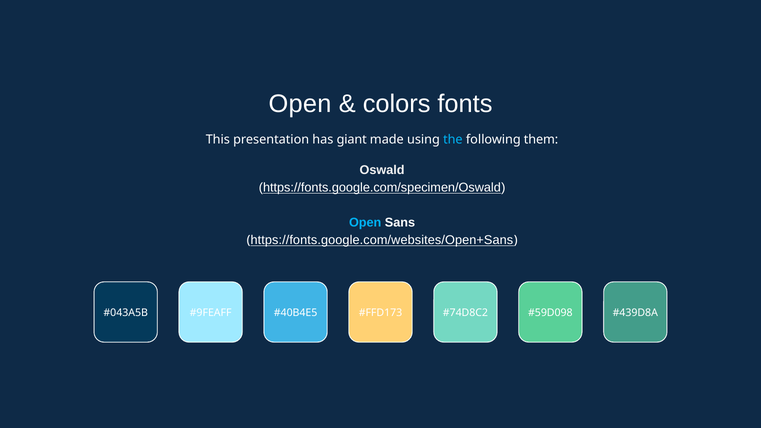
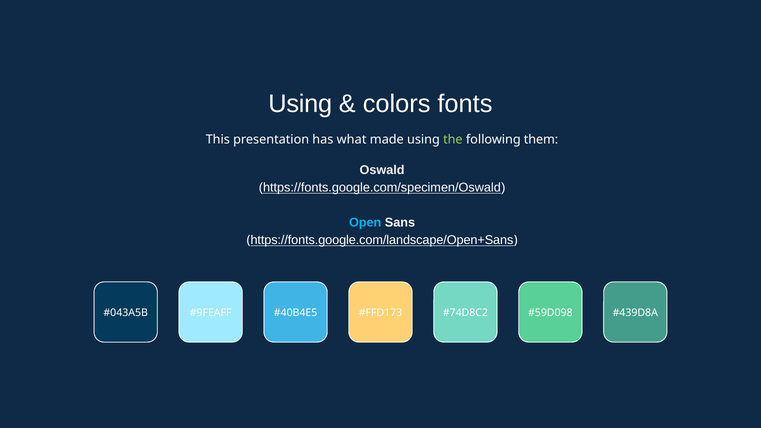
Open: Open -> Using (300, 104)
giant: giant -> what (352, 140)
the colour: light blue -> light green (453, 140)
https://fonts.google.com/websites/Open+Sans: https://fonts.google.com/websites/Open+Sans -> https://fonts.google.com/landscape/Open+Sans (382, 240)
